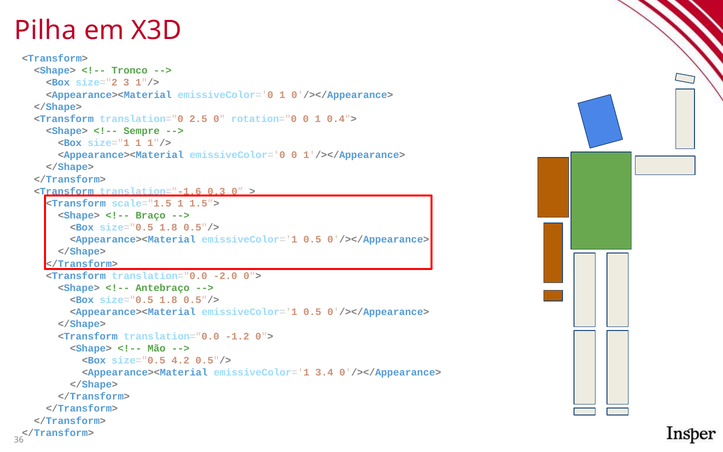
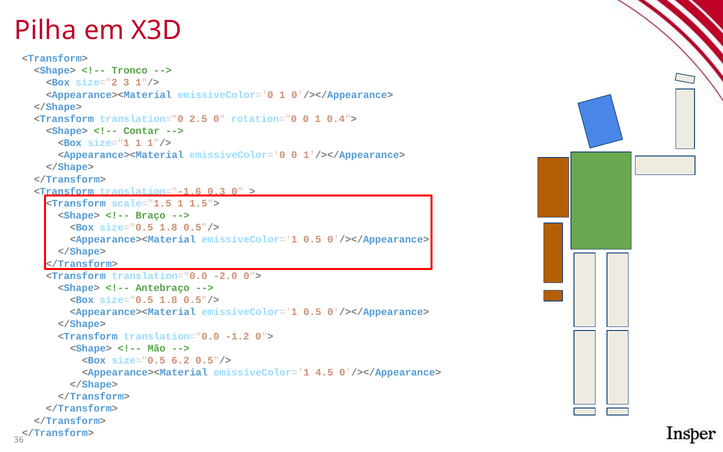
Sempre: Sempre -> Contar (142, 131)
4.2: 4.2 -> 6.2 (180, 360)
3.4: 3.4 -> 4.5 (324, 372)
